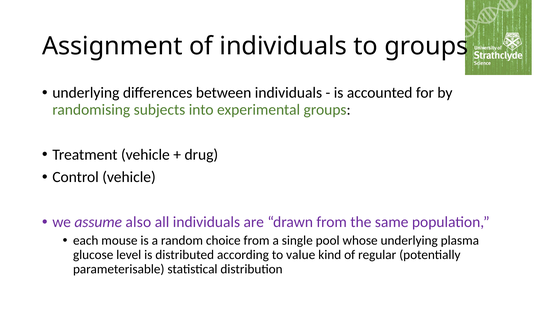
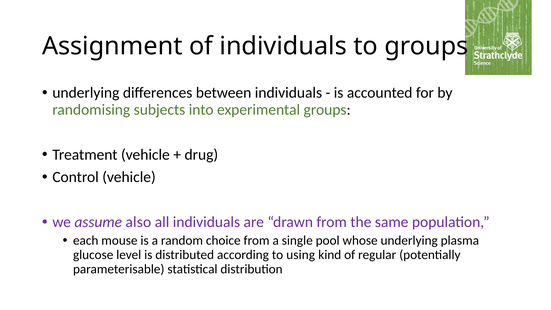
value: value -> using (301, 255)
